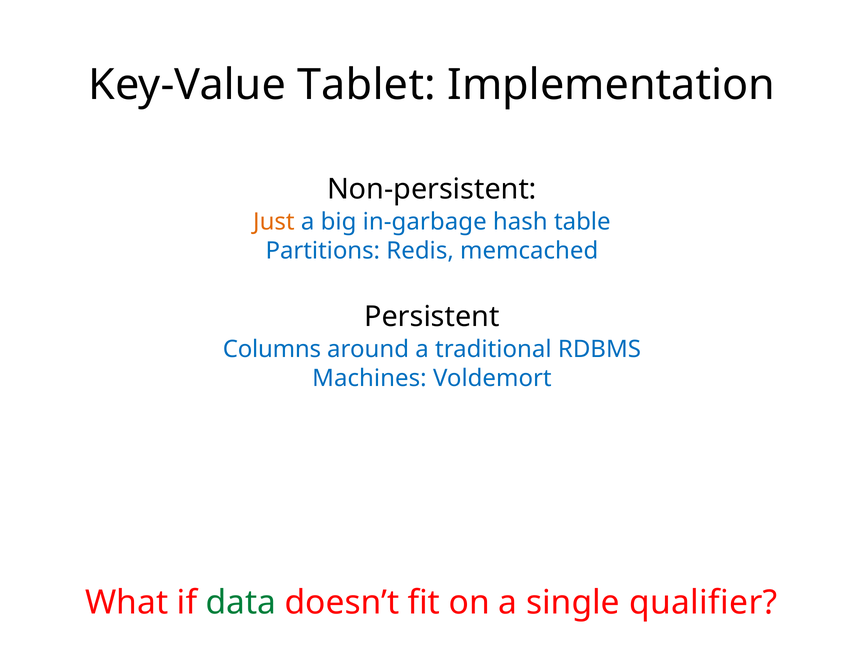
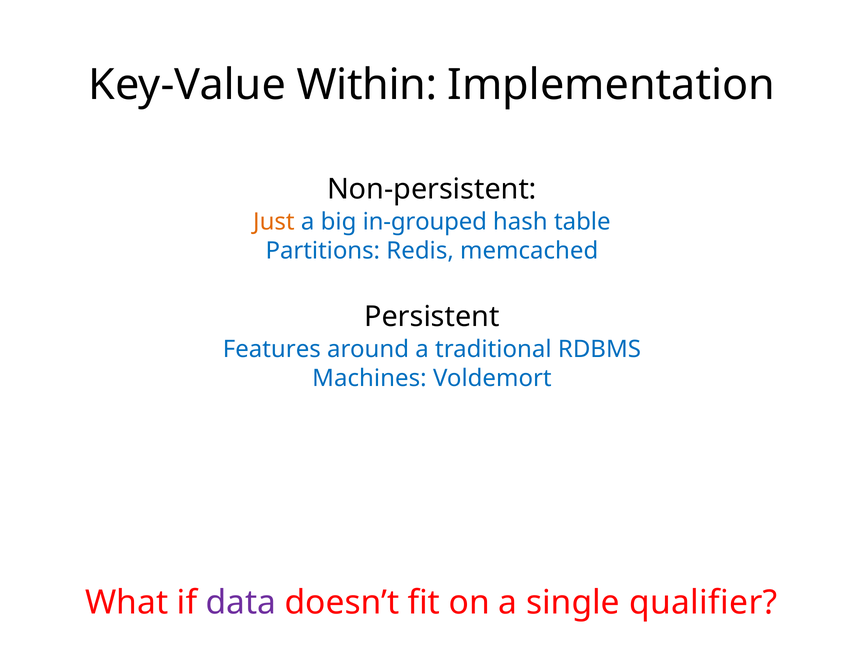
Tablet: Tablet -> Within (367, 85)
in-garbage: in-garbage -> in-grouped (425, 222)
Columns: Columns -> Features (272, 349)
data colour: green -> purple (241, 603)
